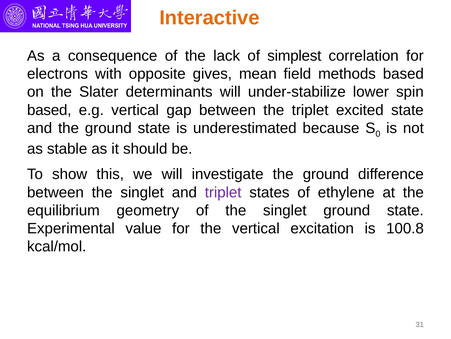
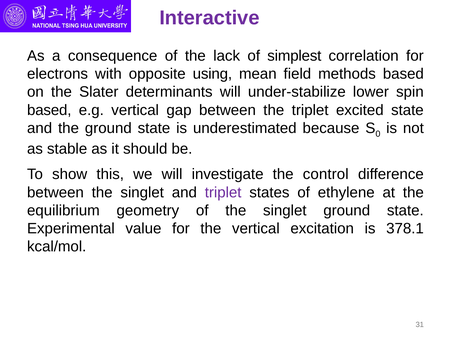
Interactive colour: orange -> purple (210, 18)
gives: gives -> using (212, 74)
investigate the ground: ground -> control (326, 174)
100.8: 100.8 -> 378.1 (405, 228)
